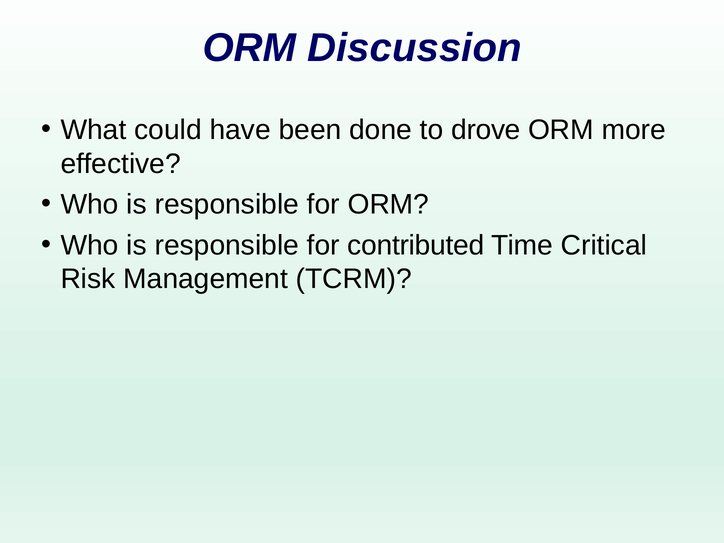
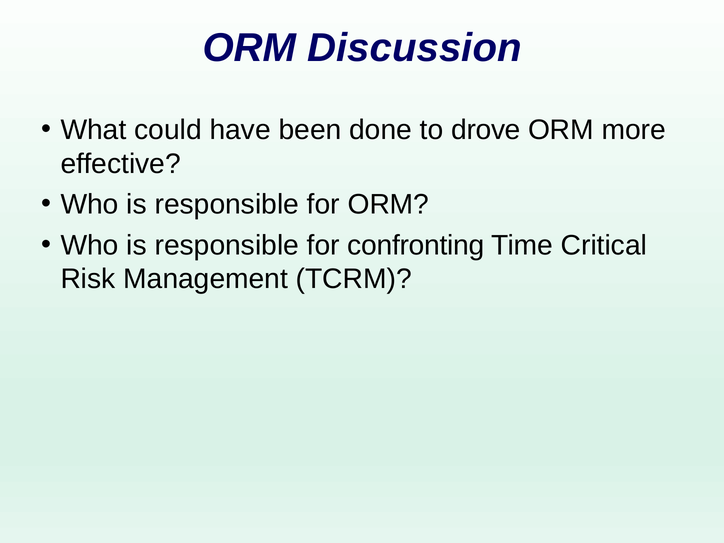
contributed: contributed -> confronting (416, 245)
